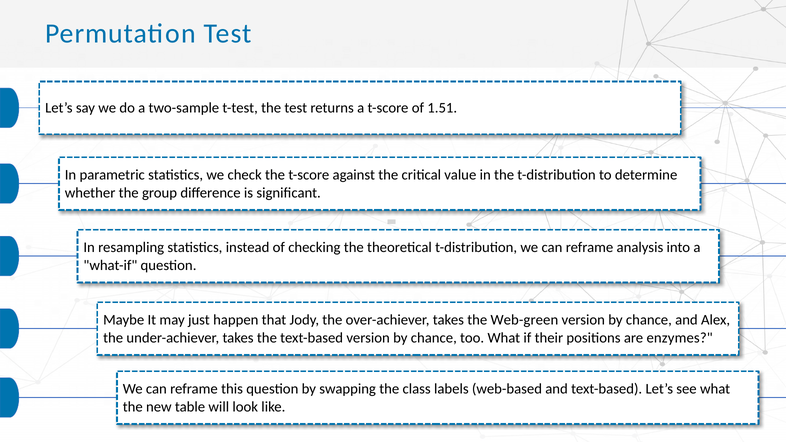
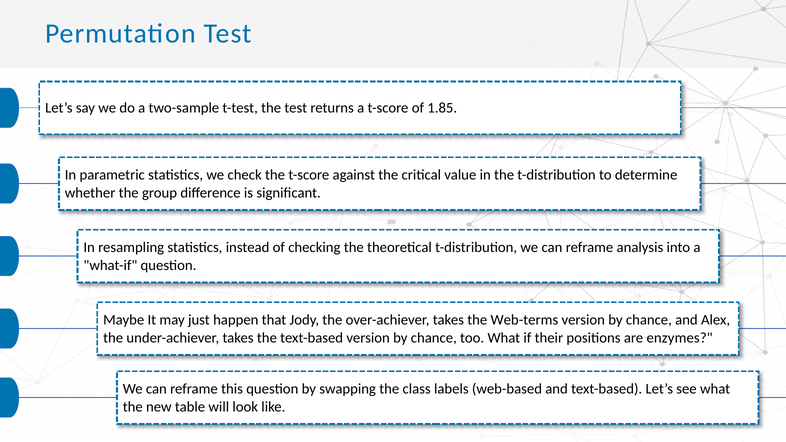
1.51: 1.51 -> 1.85 (442, 108)
Web-green: Web-green -> Web-terms (524, 320)
